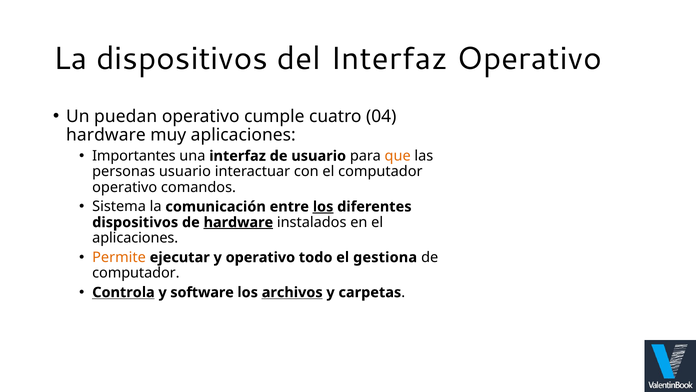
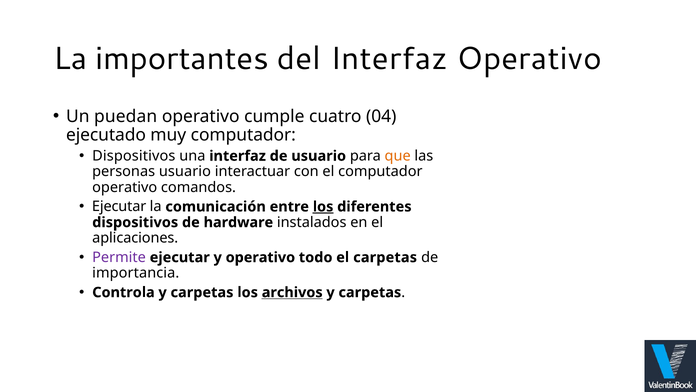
La dispositivos: dispositivos -> importantes (182, 58)
hardware: hardware -> ejecutado (106, 135)
muy aplicaciones: aplicaciones -> computador (243, 135)
Importantes: Importantes -> Dispositivos (134, 156)
Sistema: Sistema -> Ejecutar (119, 206)
hardware underline: present -> none (238, 222)
Permite colour: orange -> purple (119, 257)
el gestiona: gestiona -> carpetas (385, 257)
computador: computador -> importancia (136, 273)
Controla underline: present -> none (123, 292)
software: software -> carpetas (202, 292)
